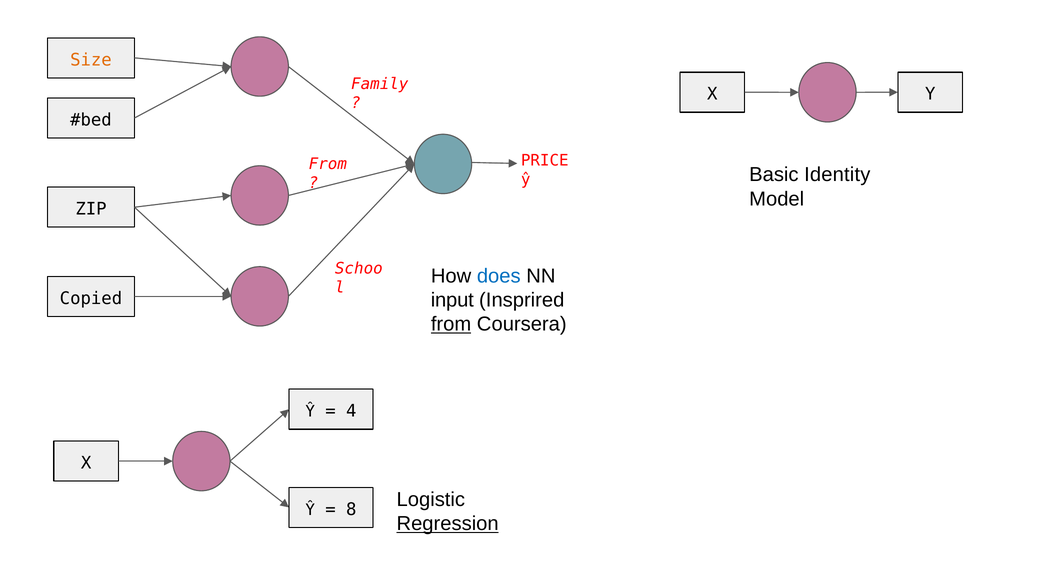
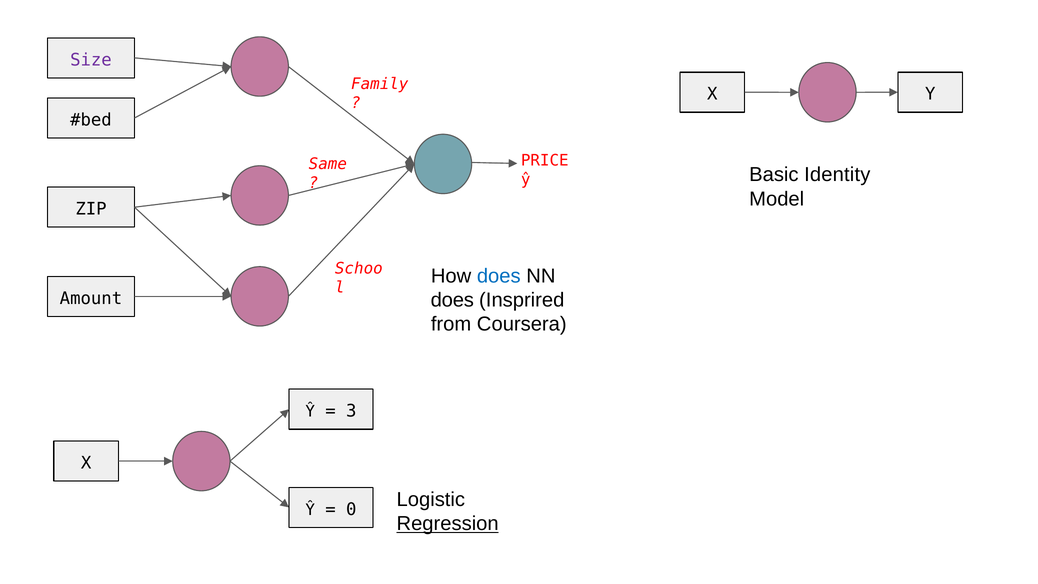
Size colour: orange -> purple (91, 60)
From: From -> Same (328, 164)
Copied: Copied -> Amount (91, 298)
input: input -> does (452, 300)
from underline: present -> none (451, 324)
4: 4 -> 3 (351, 411)
8: 8 -> 0 (351, 509)
